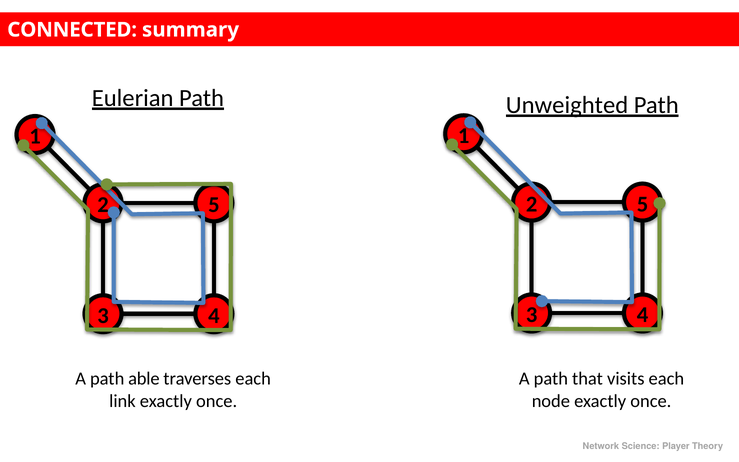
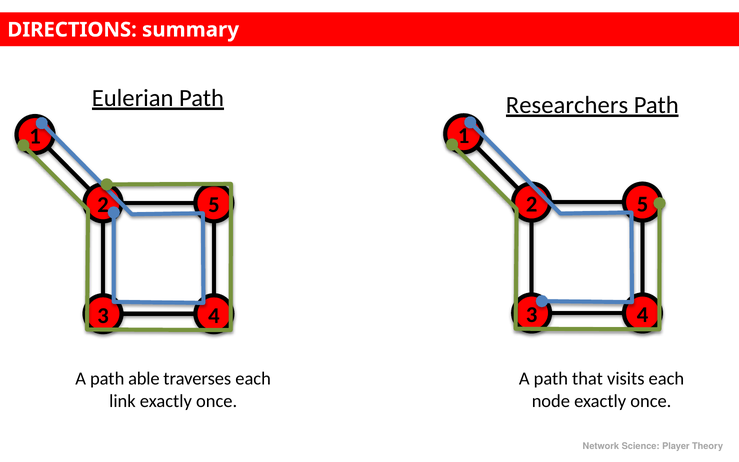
CONNECTED: CONNECTED -> DIRECTIONS (72, 30)
Unweighted: Unweighted -> Researchers (567, 105)
